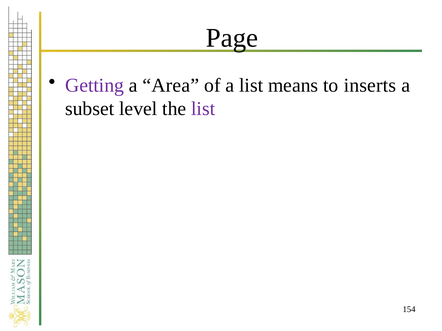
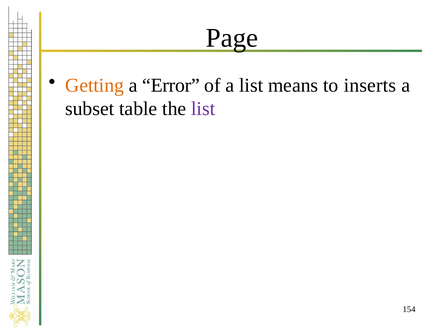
Getting colour: purple -> orange (95, 85)
Area: Area -> Error (171, 85)
level: level -> table (138, 109)
